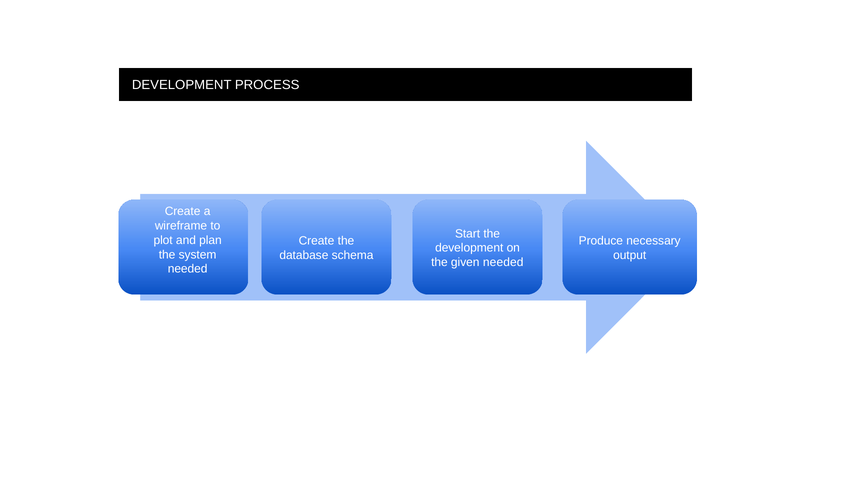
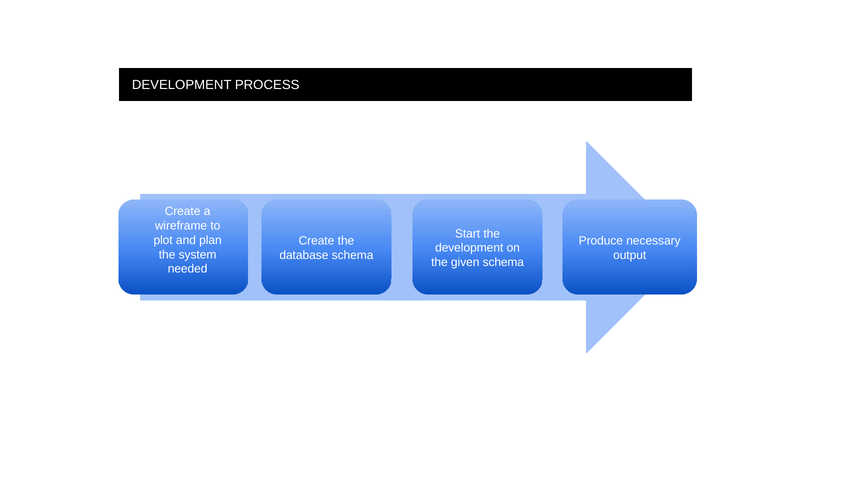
given needed: needed -> schema (503, 262)
